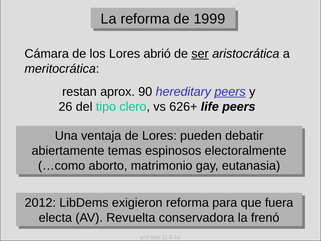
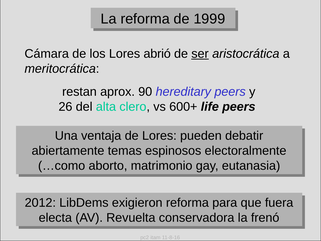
peers underline: present -> none (230, 92)
tipo: tipo -> alta (106, 107)
626+: 626+ -> 600+ (183, 107)
